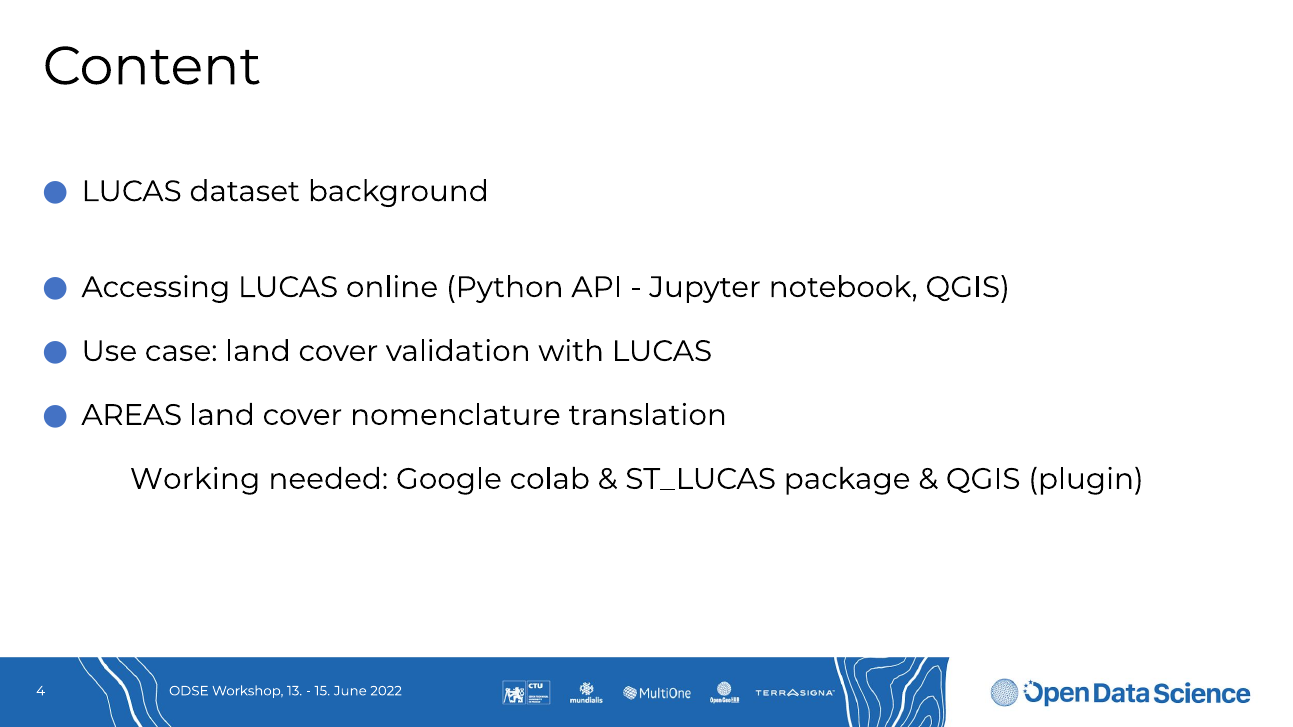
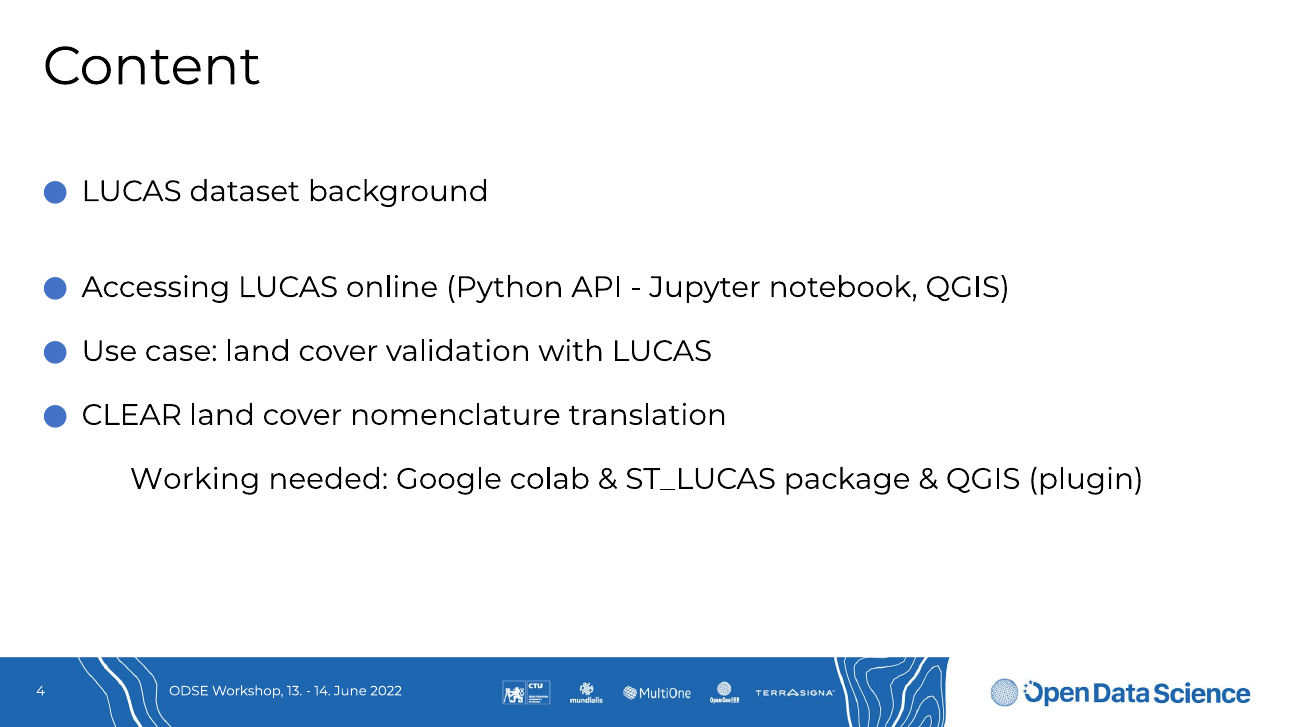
AREAS: AREAS -> CLEAR (132, 415)
15: 15 -> 14 (322, 691)
